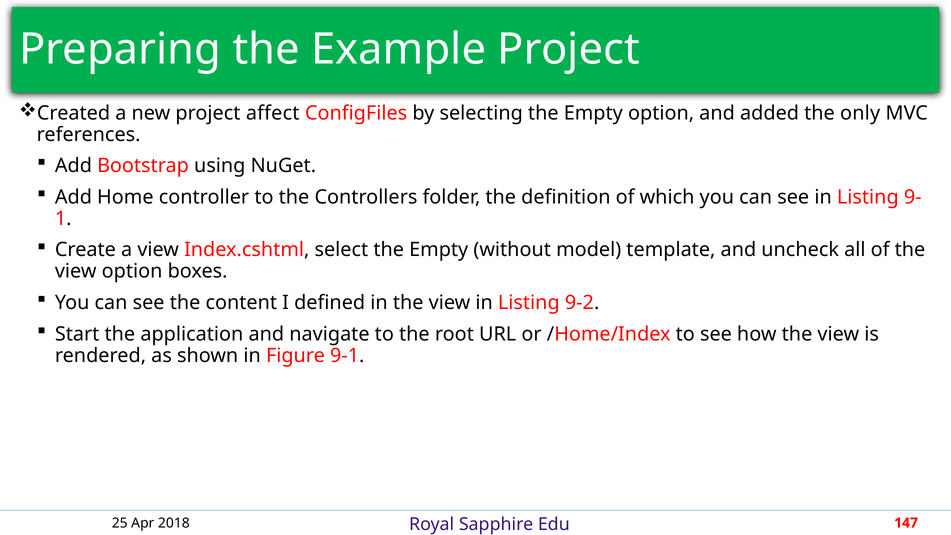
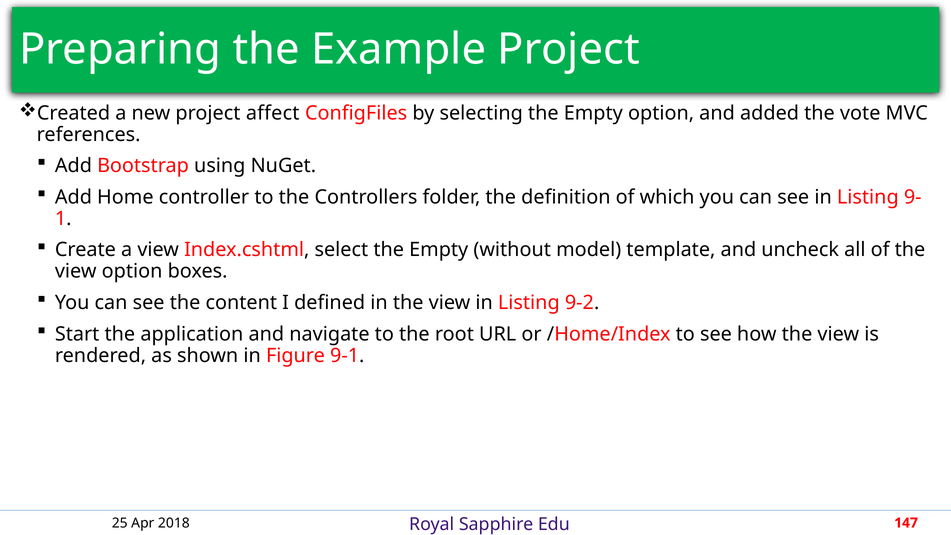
only: only -> vote (860, 113)
